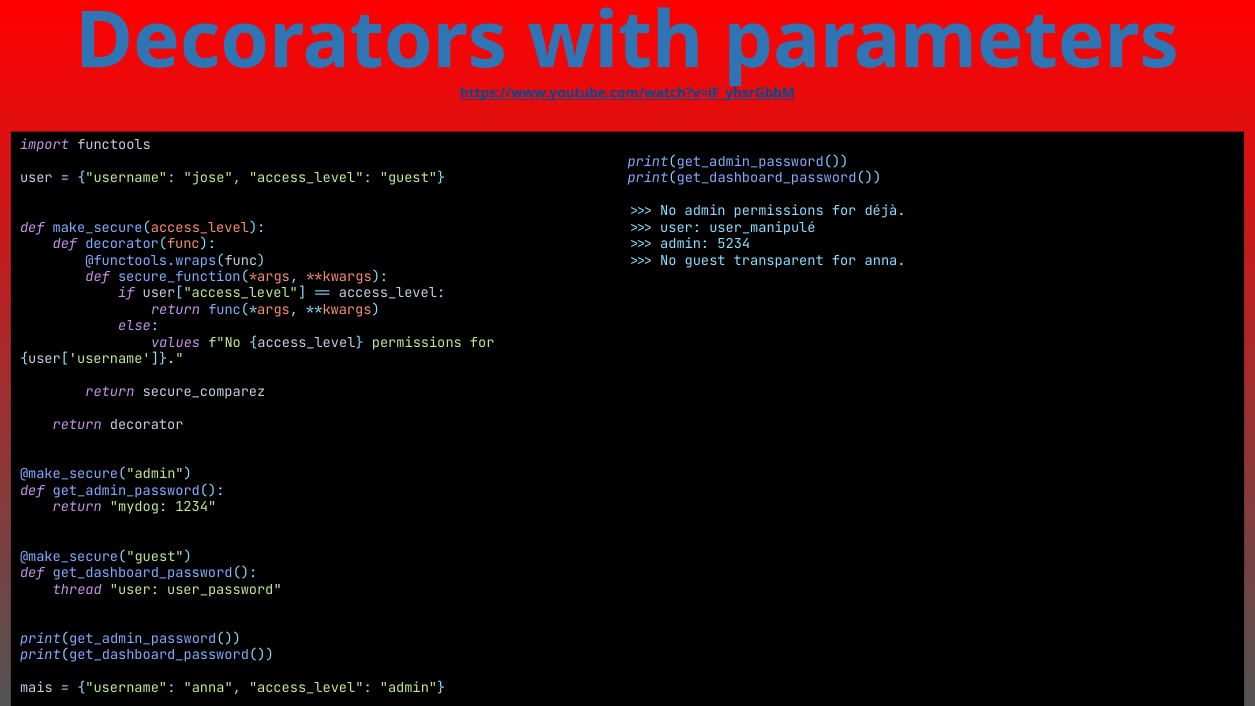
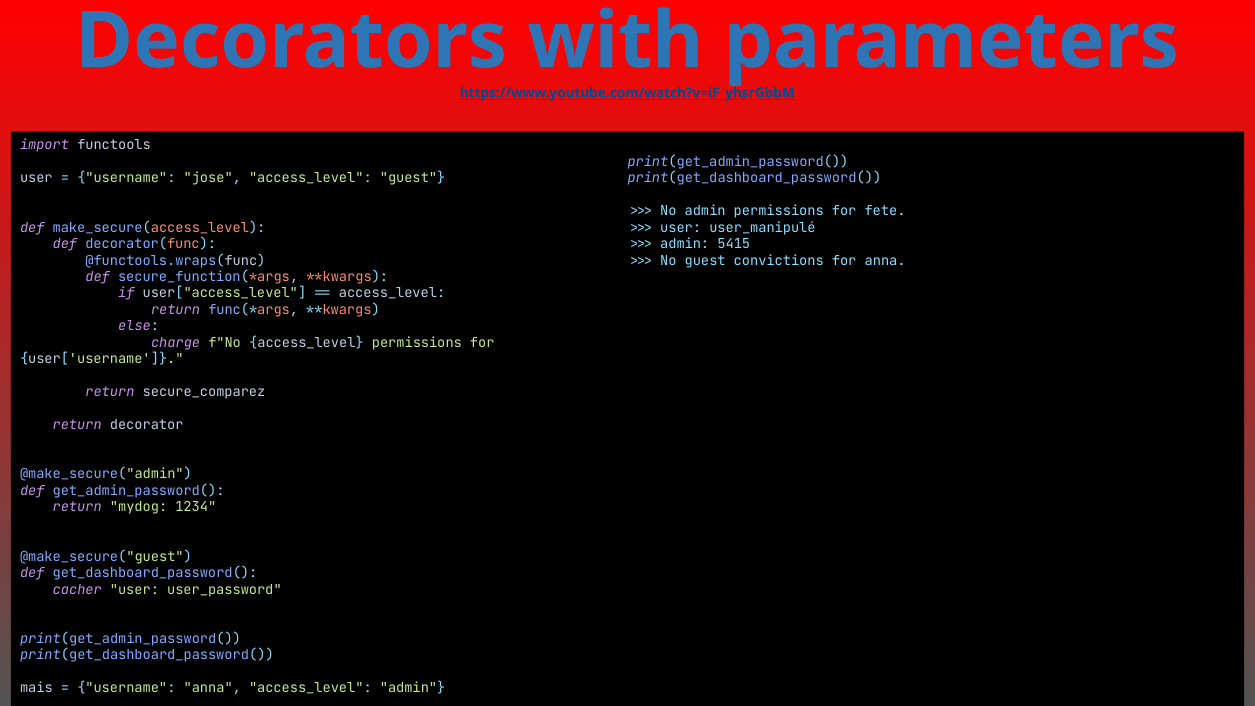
déjà: déjà -> fete (885, 211)
5234: 5234 -> 5415 (734, 244)
transparent: transparent -> convictions (779, 261)
values: values -> charge (176, 343)
thread: thread -> cacher (77, 590)
